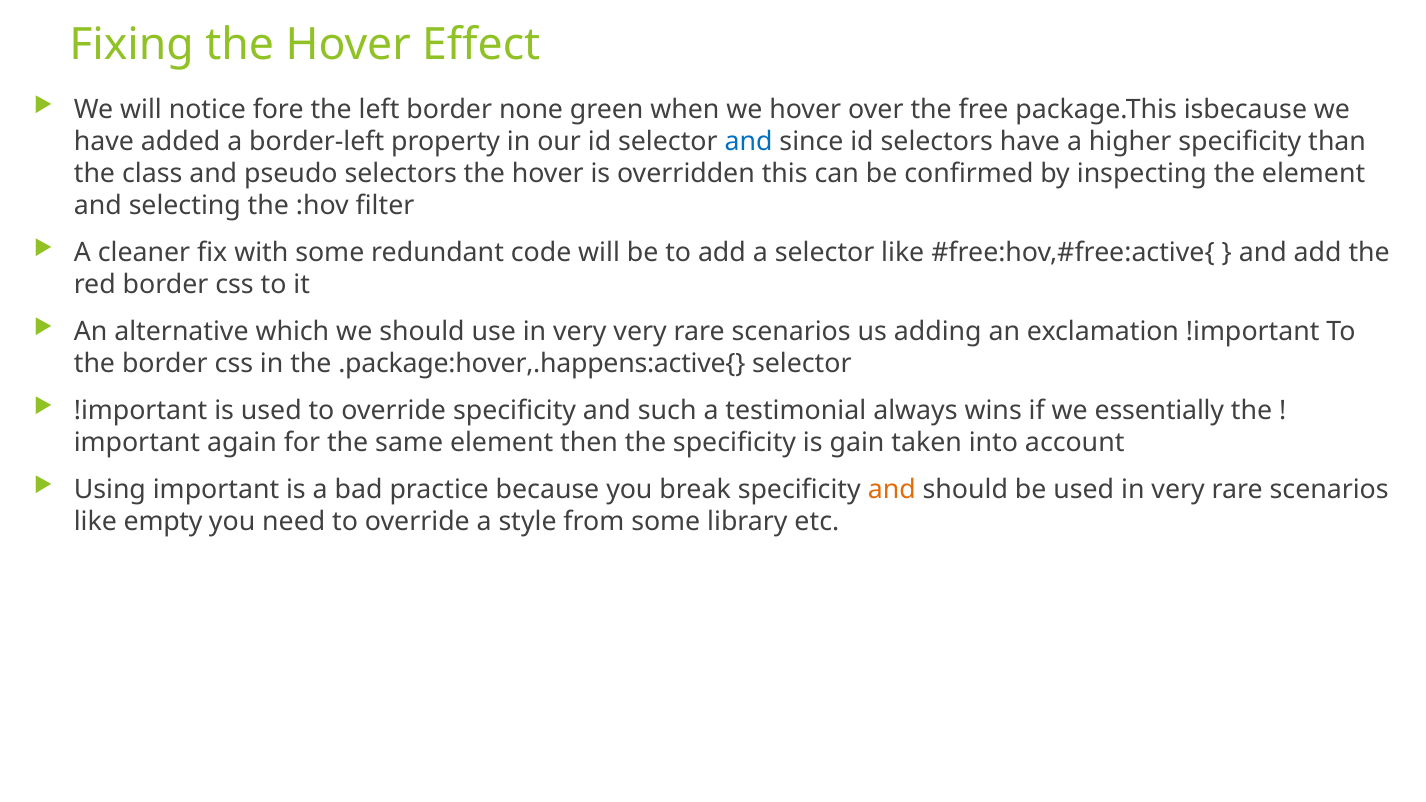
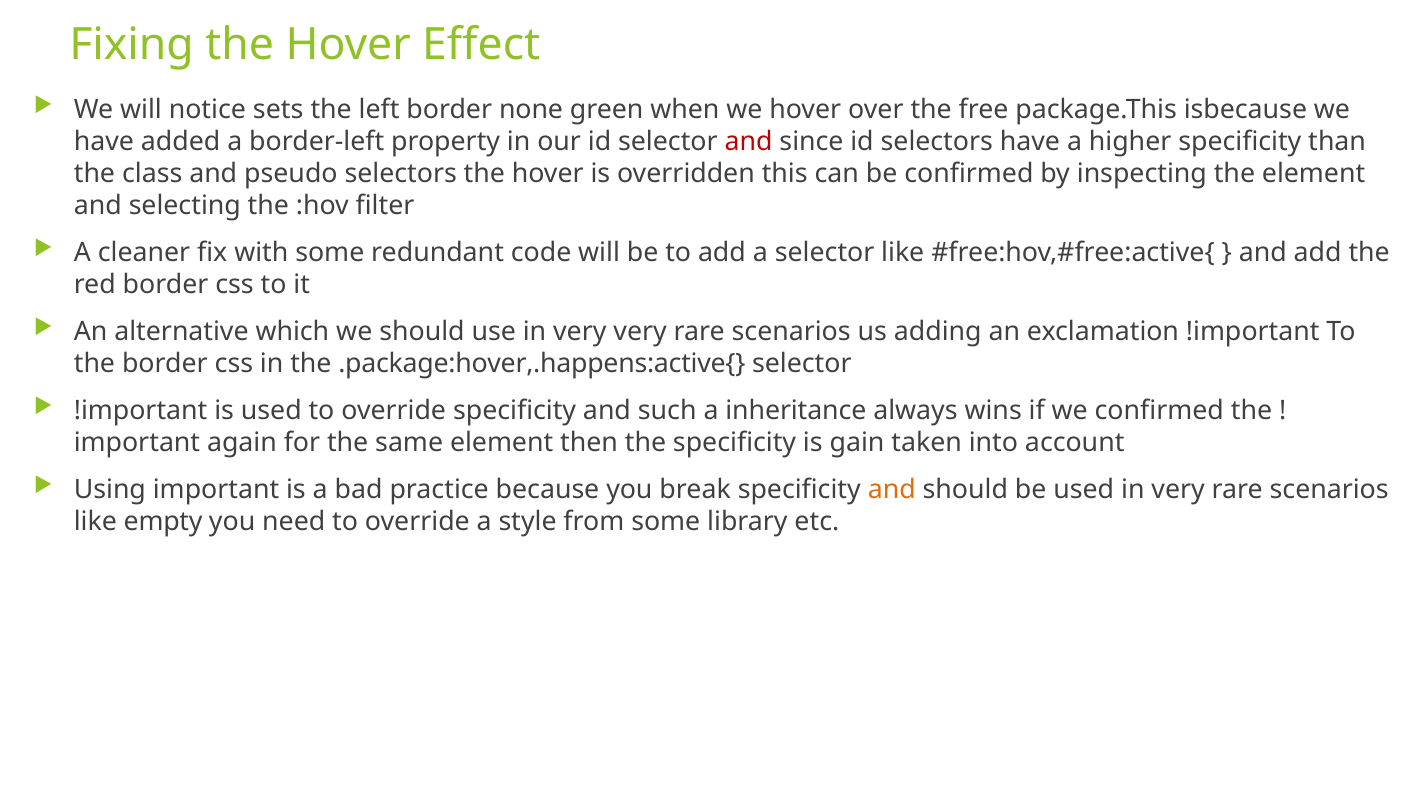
fore: fore -> sets (278, 110)
and colour: blue -> red (749, 142)
testimonial: testimonial -> inheritance (796, 411)
we essentially: essentially -> confirmed (1159, 411)
